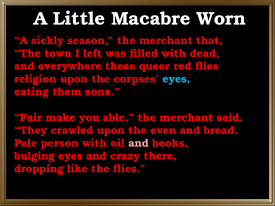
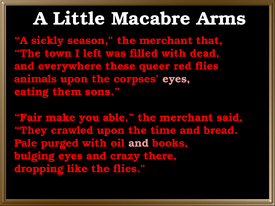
Worn: Worn -> Arms (221, 19)
religion: religion -> animals (35, 79)
eyes colour: light blue -> pink (176, 79)
even: even -> time (163, 130)
person: person -> purged (60, 143)
